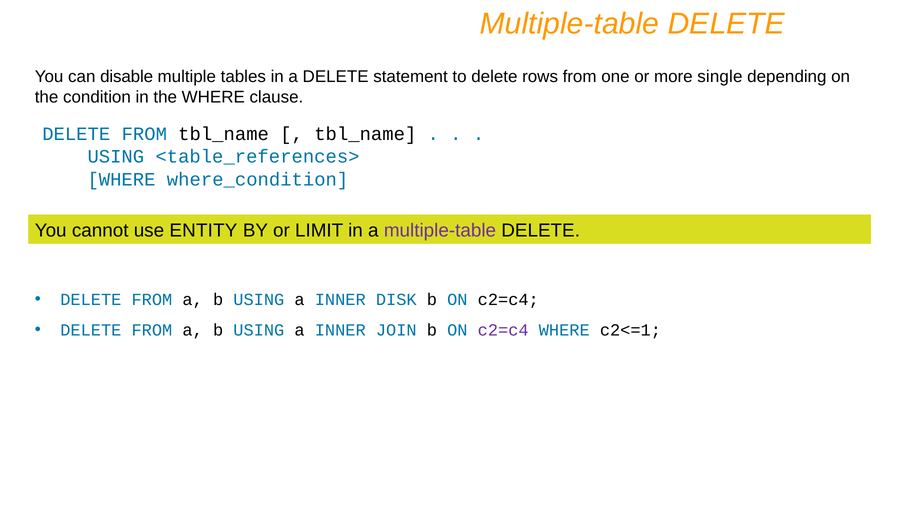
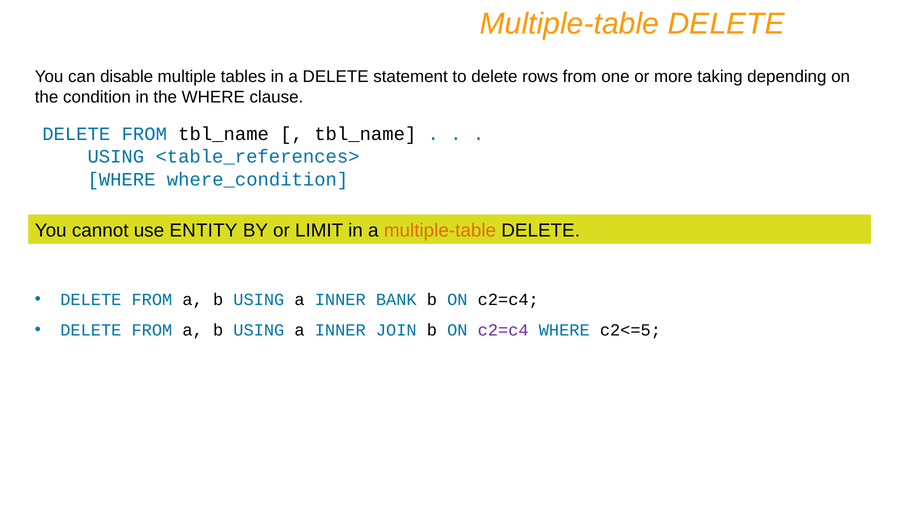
single: single -> taking (720, 77)
multiple-table colour: purple -> orange (440, 231)
DISK: DISK -> BANK (396, 300)
c2<=1: c2<=1 -> c2<=5 (630, 330)
